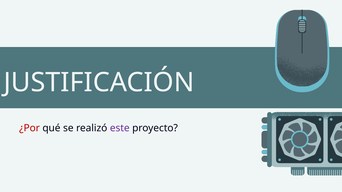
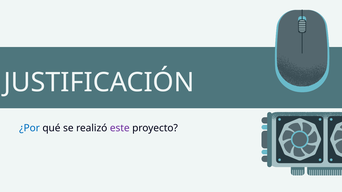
¿Por colour: red -> blue (30, 128)
